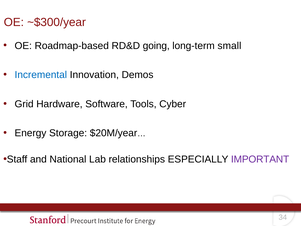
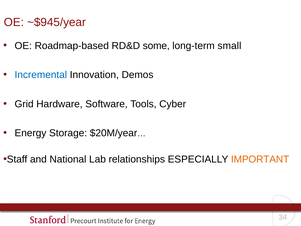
~$300/year: ~$300/year -> ~$945/year (57, 22)
going: going -> some (156, 46)
IMPORTANT colour: purple -> orange (260, 159)
